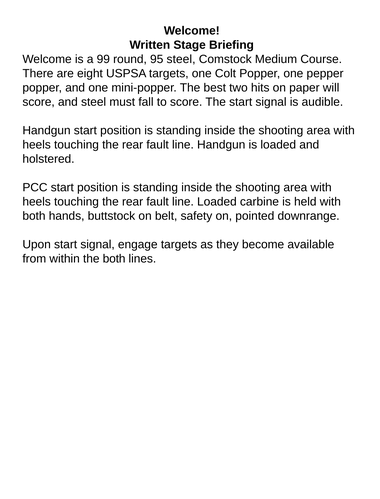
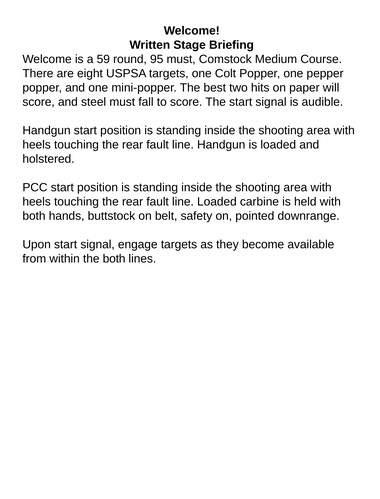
99: 99 -> 59 (103, 59)
95 steel: steel -> must (181, 59)
